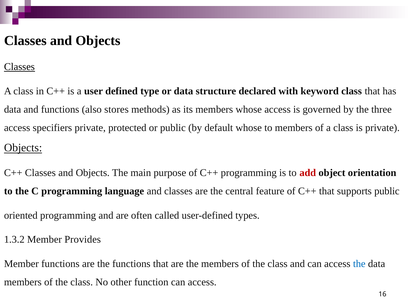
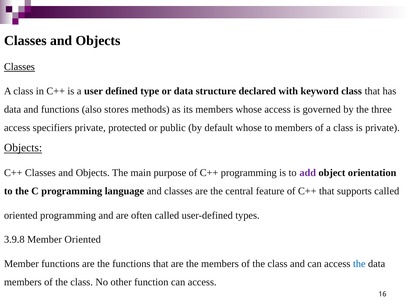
add colour: red -> purple (308, 173)
supports public: public -> called (387, 191)
1.3.2: 1.3.2 -> 3.9.8 (14, 240)
Member Provides: Provides -> Oriented (83, 240)
